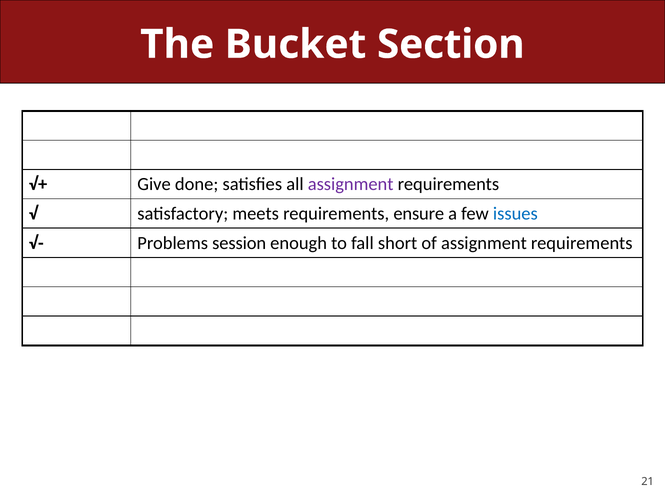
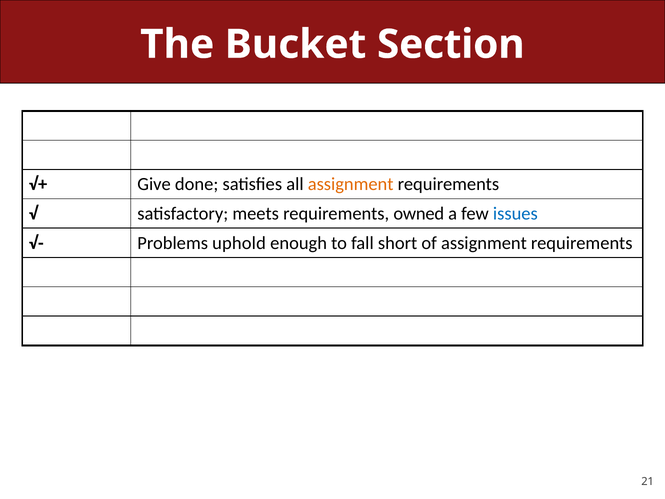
assignment colour: purple -> orange (351, 184)
ensure: ensure -> owned (419, 214)
session: session -> uphold (239, 243)
